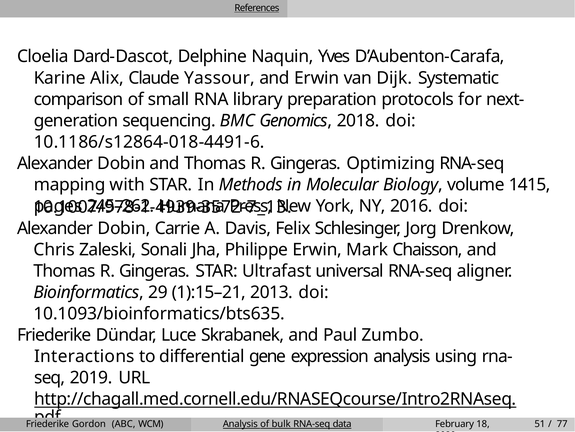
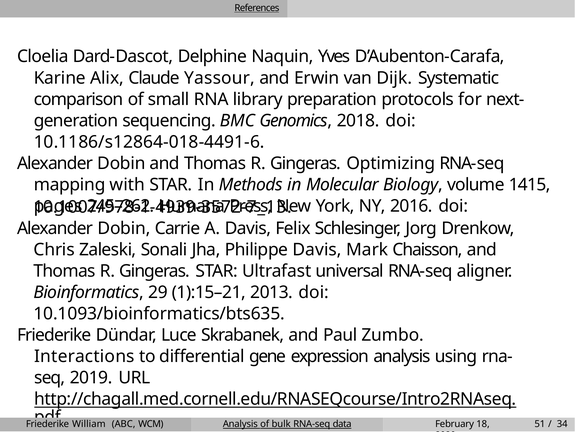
Philippe Erwin: Erwin -> Davis (317, 250)
Gordon: Gordon -> William (89, 424)
77: 77 -> 34 (562, 424)
